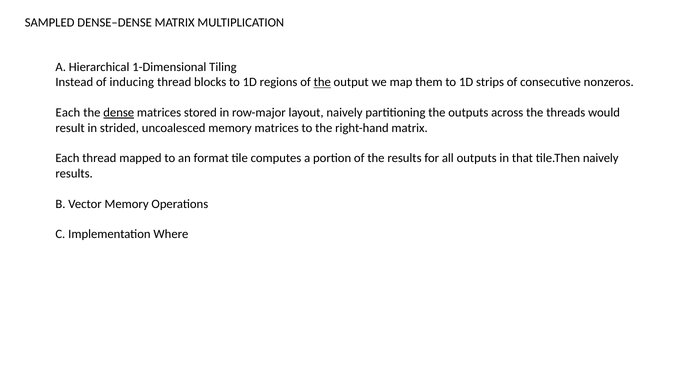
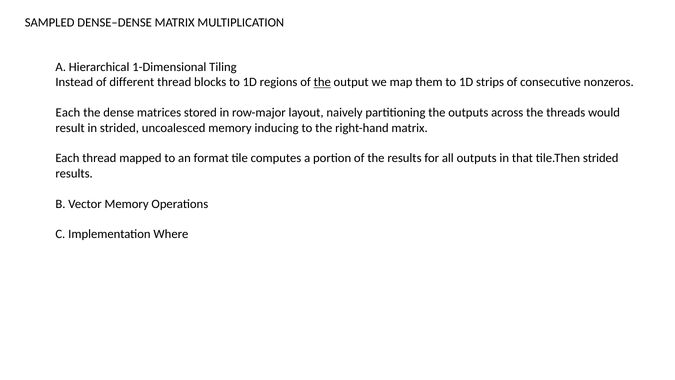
inducing: inducing -> different (132, 82)
dense underline: present -> none (119, 113)
memory matrices: matrices -> inducing (277, 128)
tile.Then naively: naively -> strided (601, 158)
